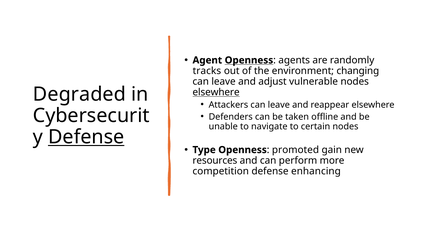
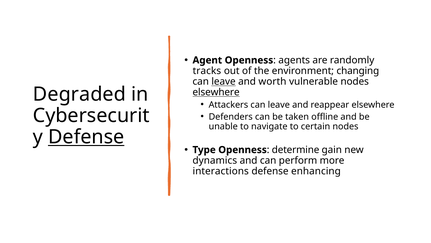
Openness underline: present -> none (249, 60)
leave underline: none -> present (224, 81)
adjust: adjust -> worth (272, 81)
promoted: promoted -> determine (296, 150)
resources: resources -> dynamics (215, 160)
competition: competition -> interactions (221, 171)
